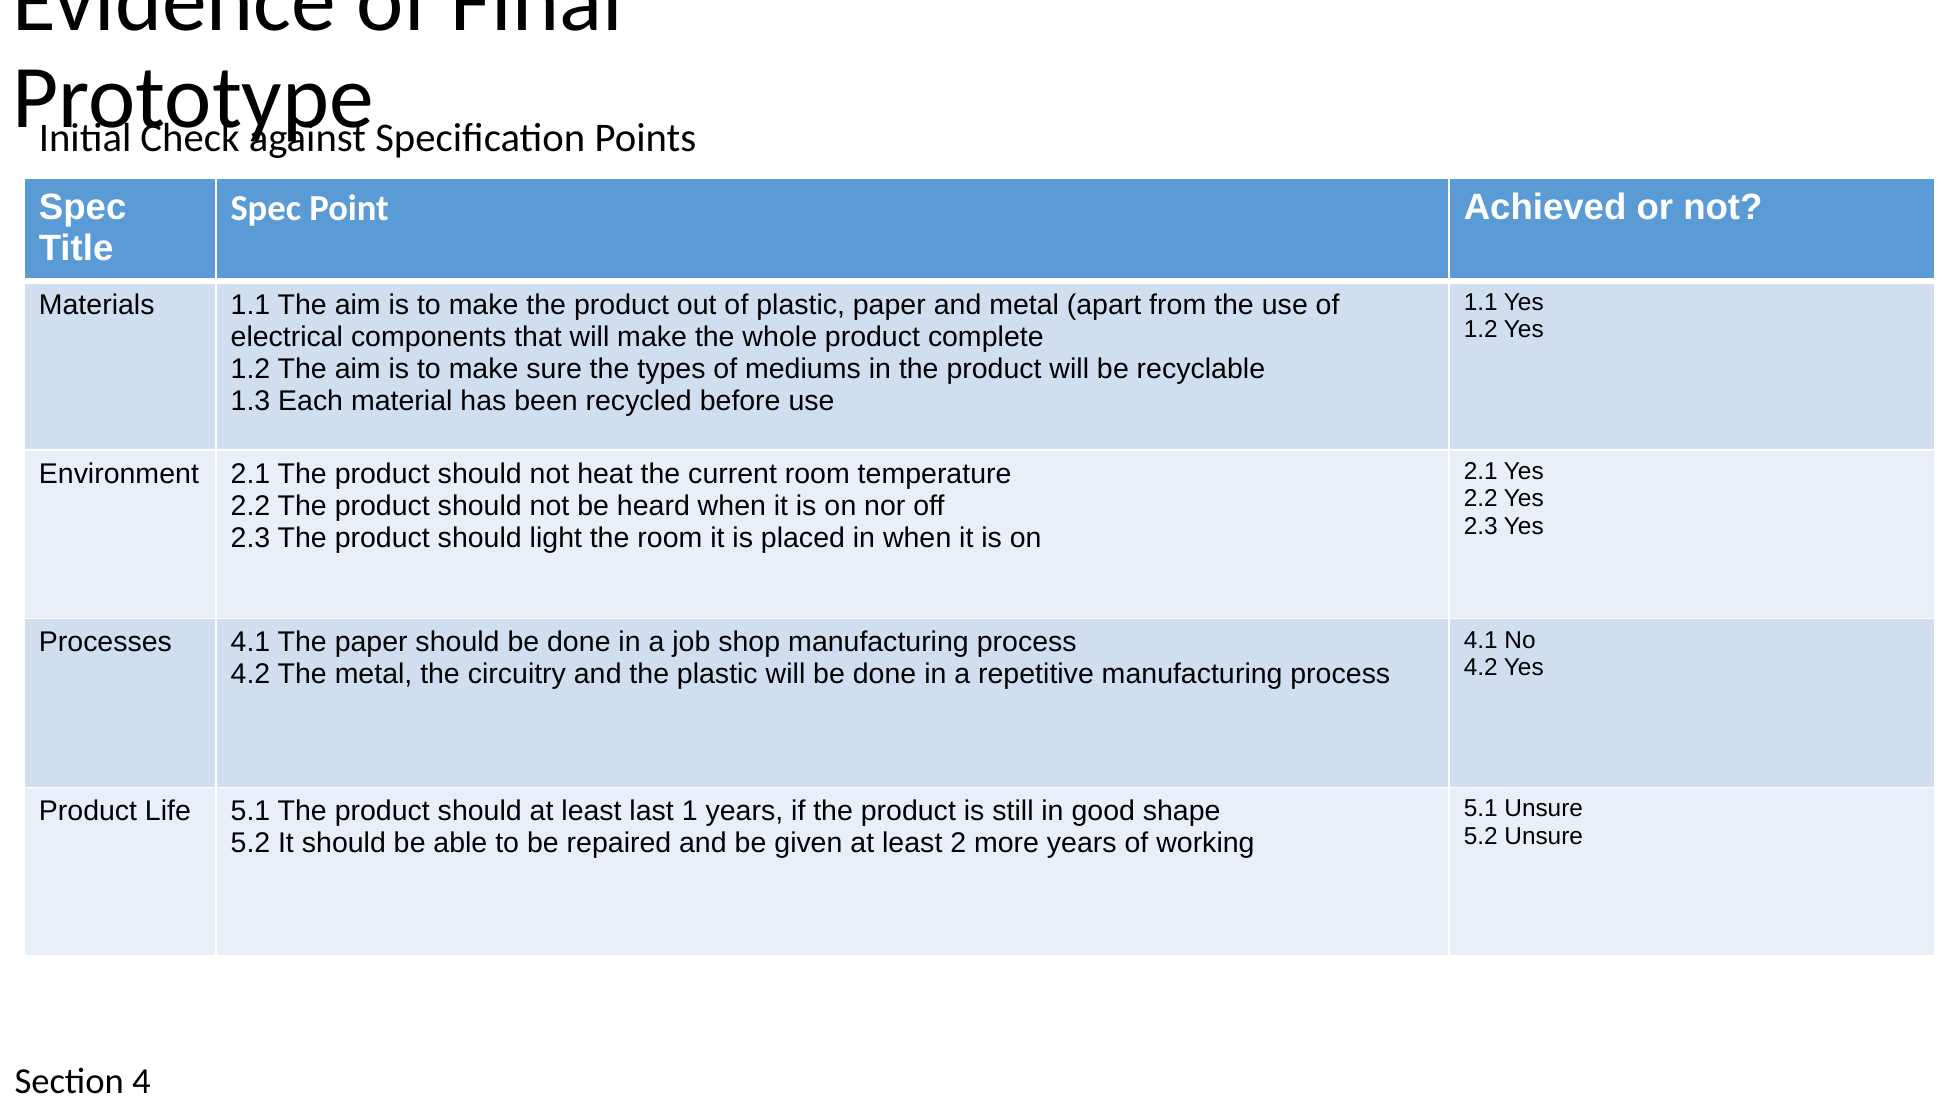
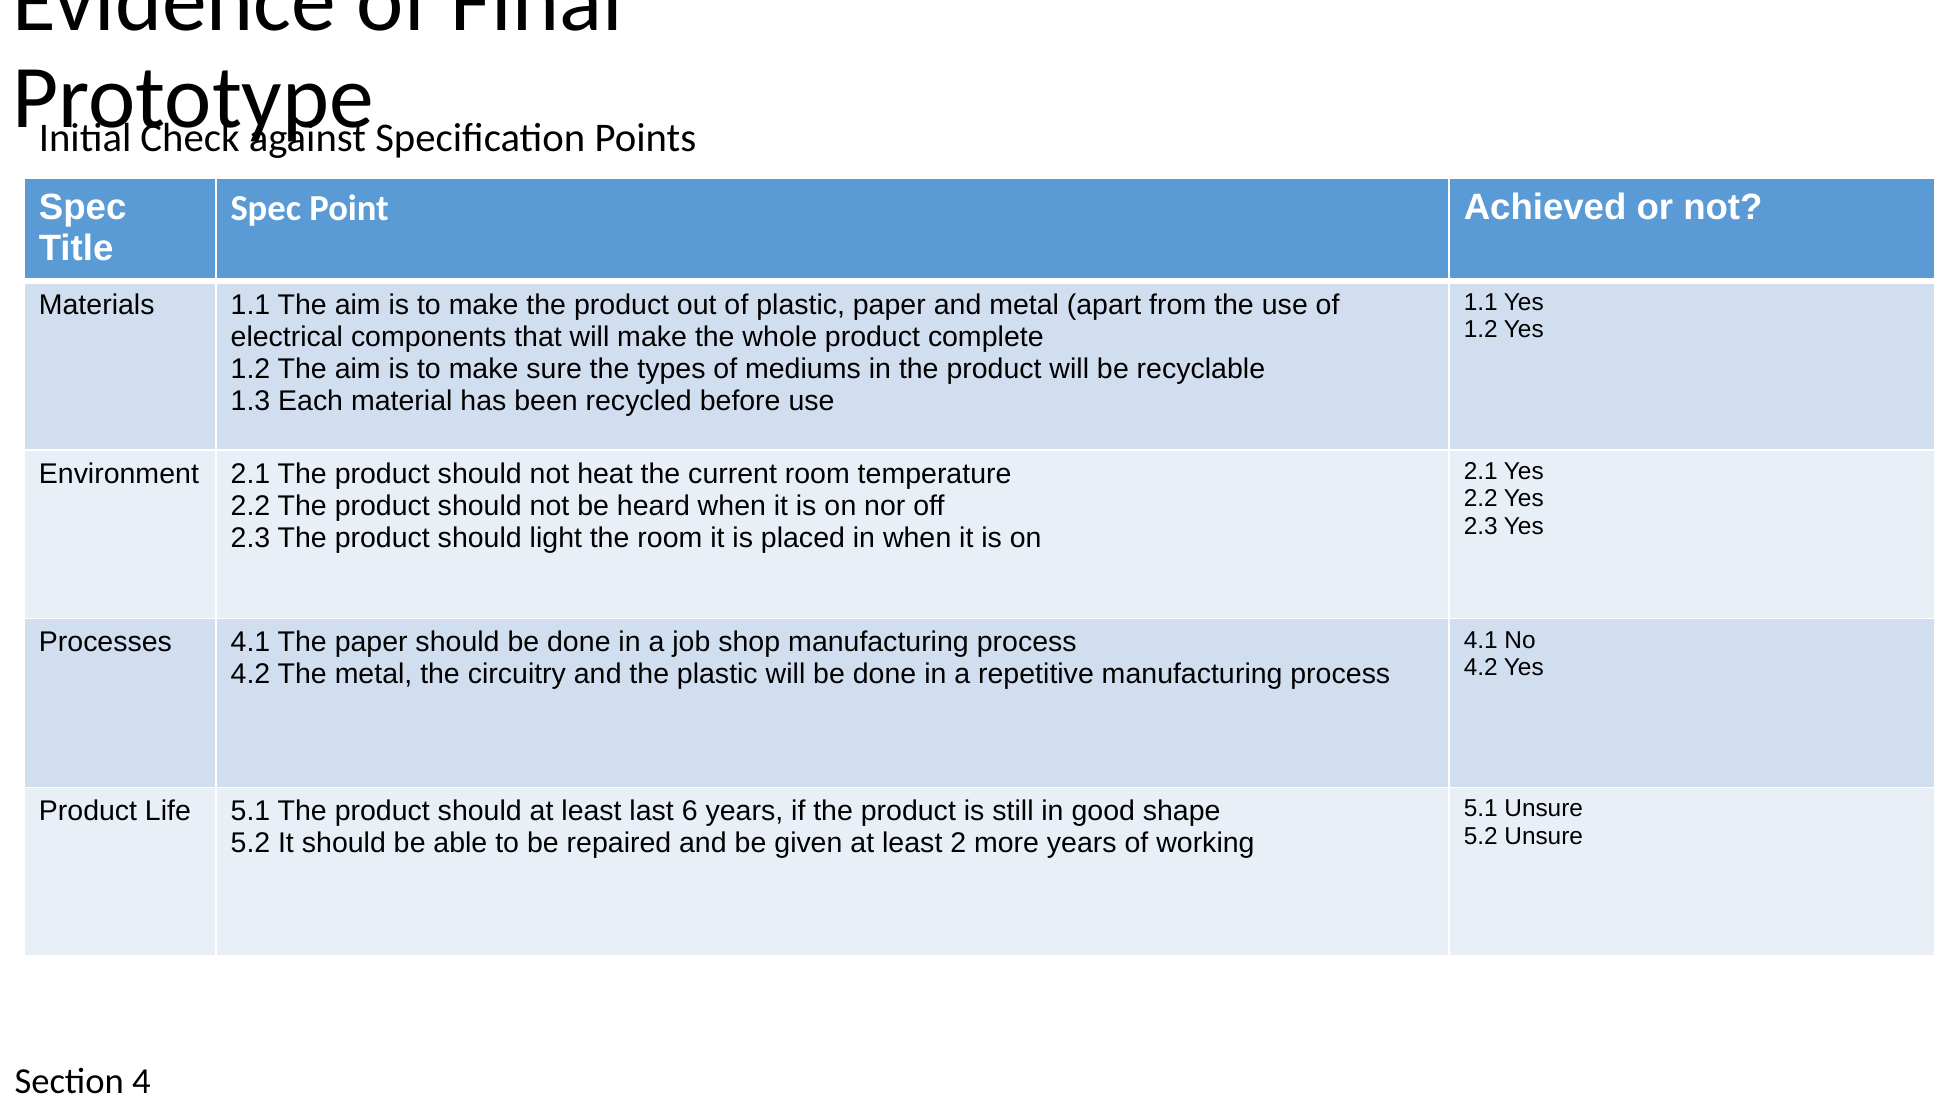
1: 1 -> 6 (690, 812)
